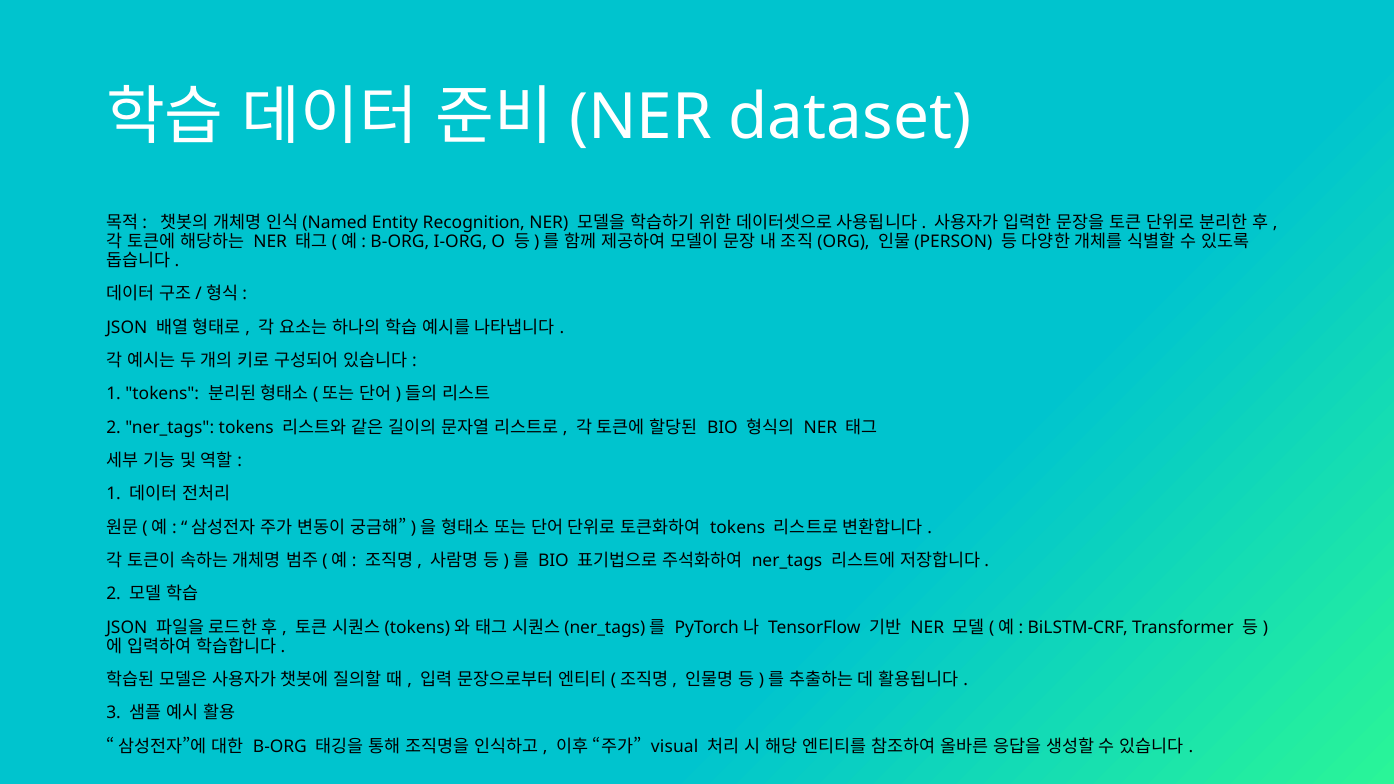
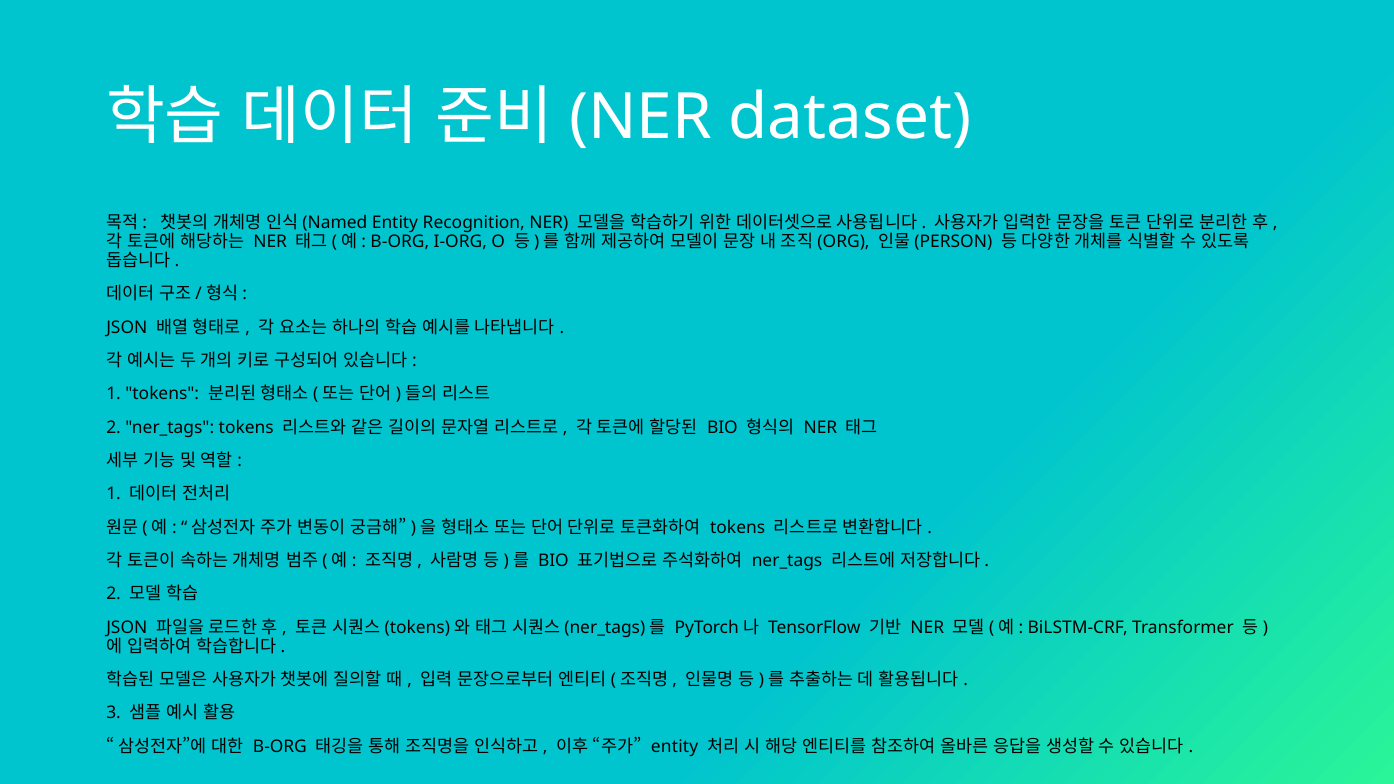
visual: visual -> entity (675, 746)
